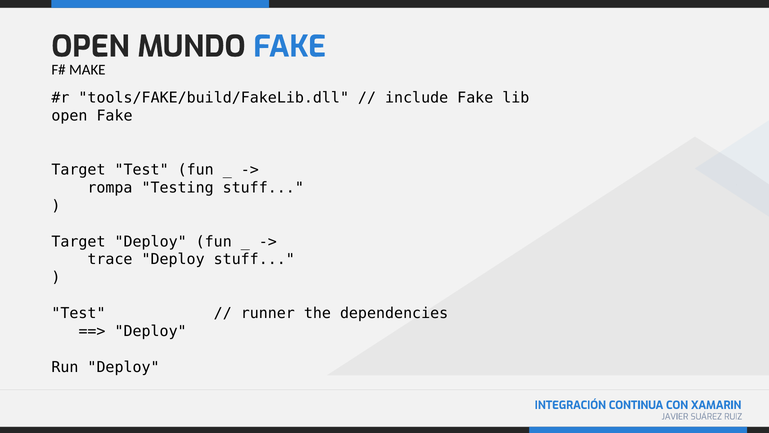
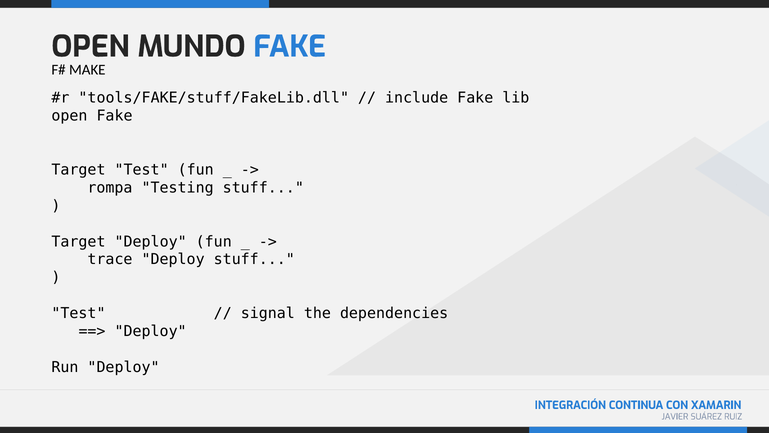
tools/FAKE/build/FakeLib.dll: tools/FAKE/build/FakeLib.dll -> tools/FAKE/stuff/FakeLib.dll (214, 98)
runner: runner -> signal (268, 313)
